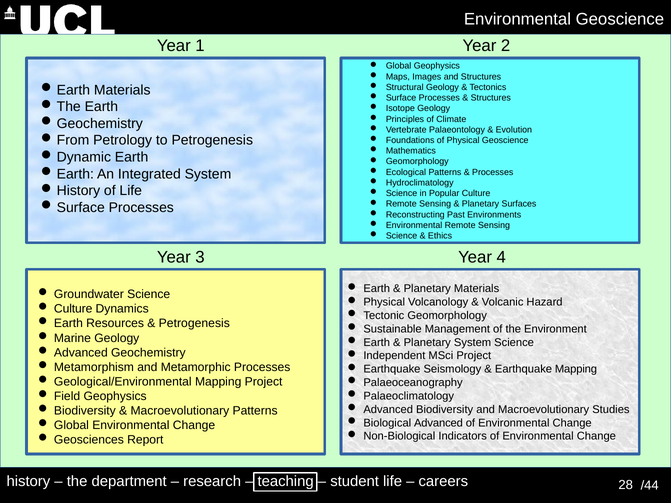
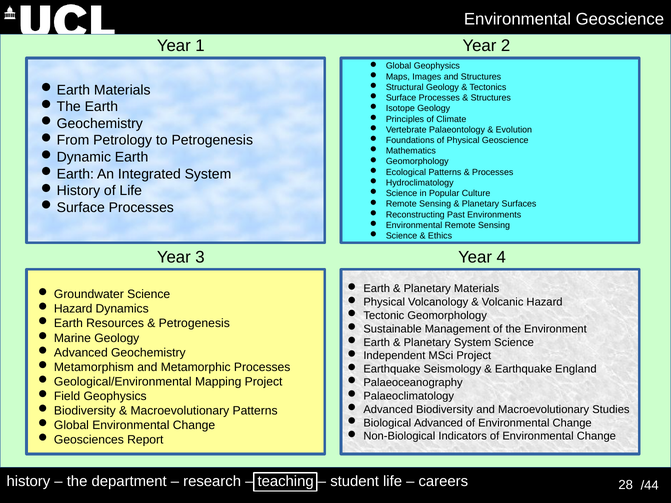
Culture: Culture -> Hazard (73, 309)
Earthquake Mapping: Mapping -> England (576, 369)
